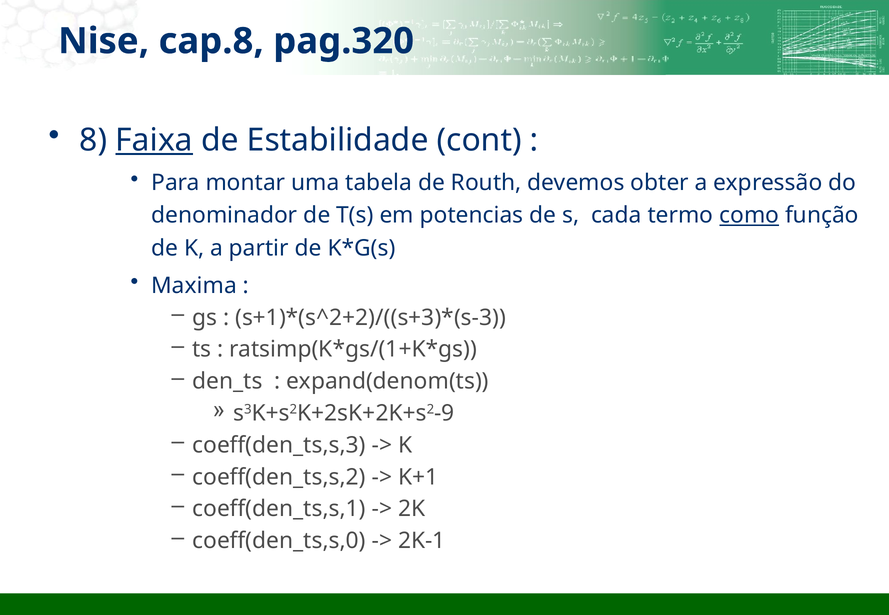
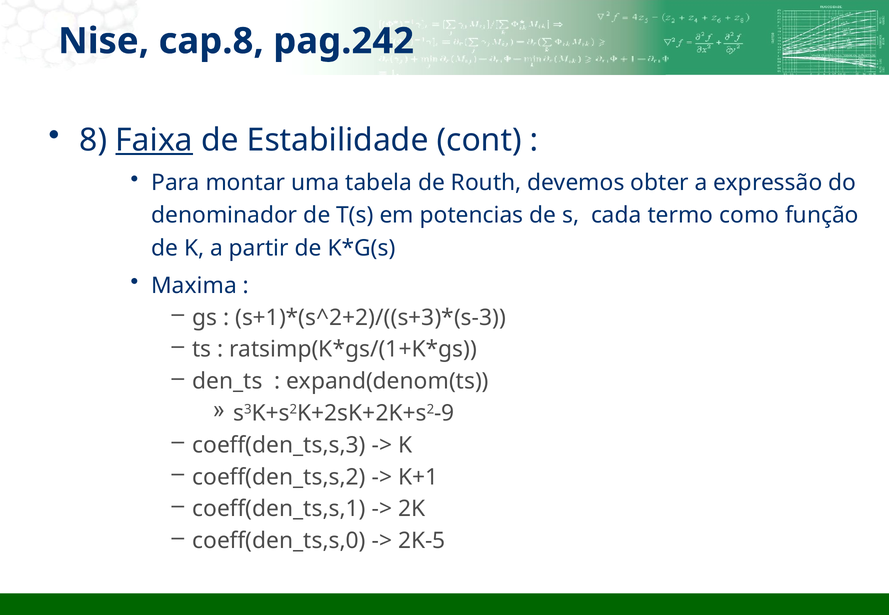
pag.320: pag.320 -> pag.242 (344, 41)
como underline: present -> none (749, 216)
2K-1: 2K-1 -> 2K-5 (422, 541)
